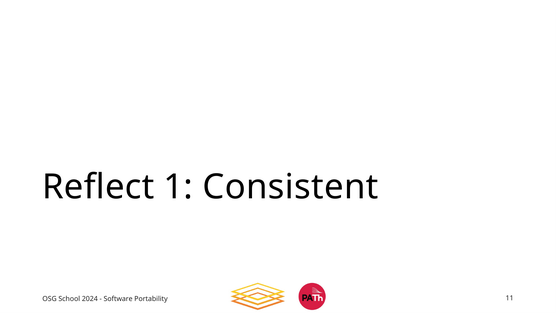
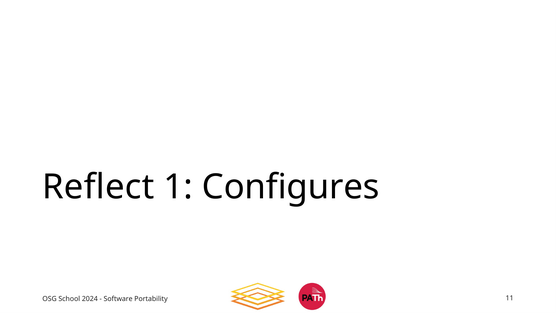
Consistent: Consistent -> Configures (291, 187)
